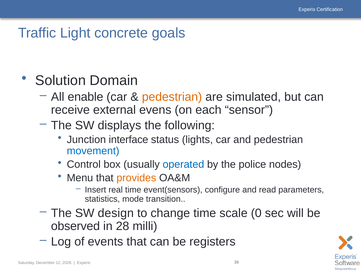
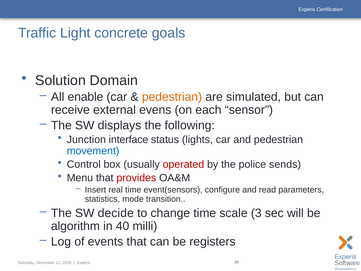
operated colour: blue -> red (183, 164)
nodes: nodes -> sends (285, 164)
provides colour: orange -> red (136, 178)
design: design -> decide (116, 213)
0: 0 -> 3 (256, 213)
observed: observed -> algorithm (75, 226)
28: 28 -> 40 (123, 226)
